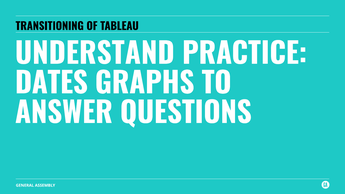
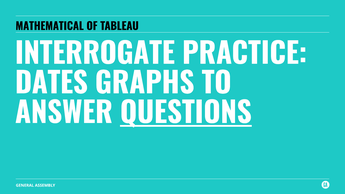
TRANSITIONING: TRANSITIONING -> MATHEMATICAL (50, 26)
UNDERSTAND: UNDERSTAND -> INTERROGATE (95, 54)
QUESTIONS underline: none -> present (186, 113)
